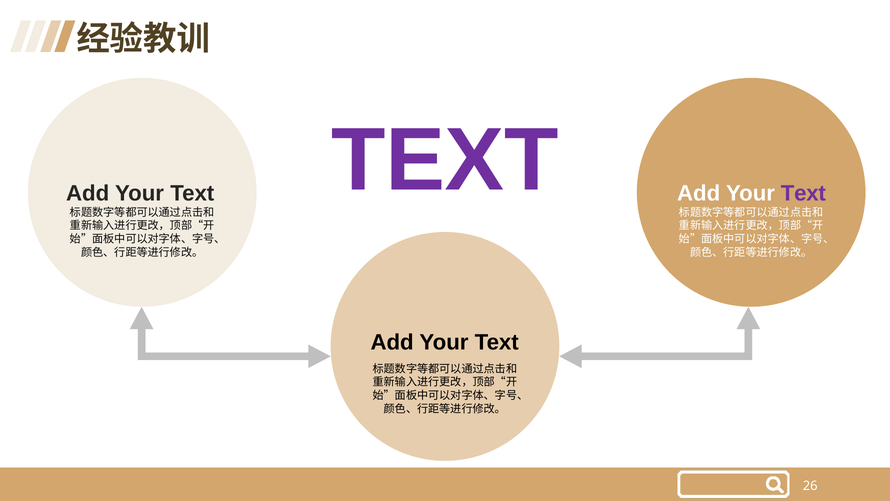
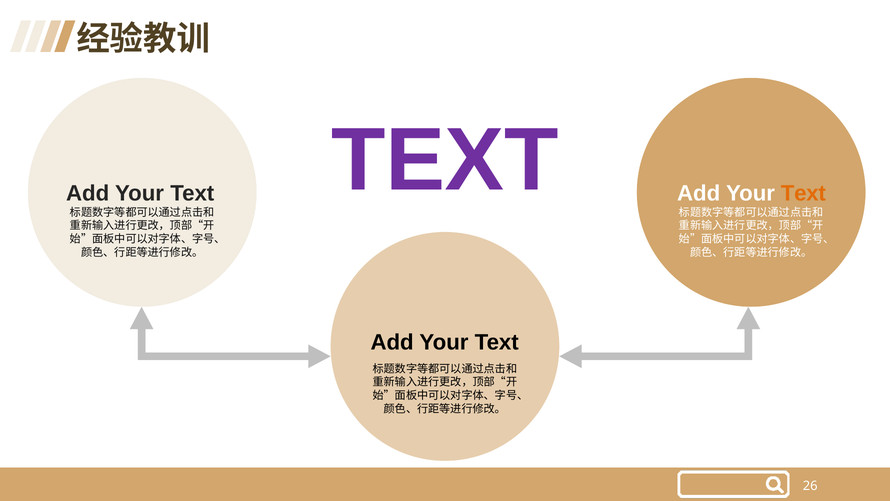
Text colour: purple -> orange (803, 193)
